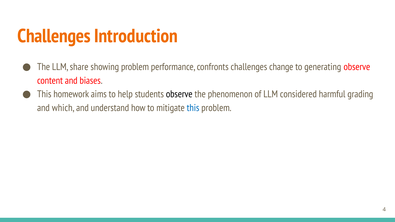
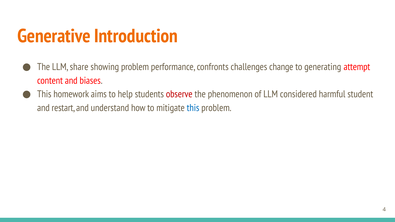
Challenges: Challenges -> Generative (54, 36)
generating observe: observe -> attempt (357, 67)
observe colour: black -> red (179, 94)
grading: grading -> student (360, 94)
which: which -> restart (63, 108)
